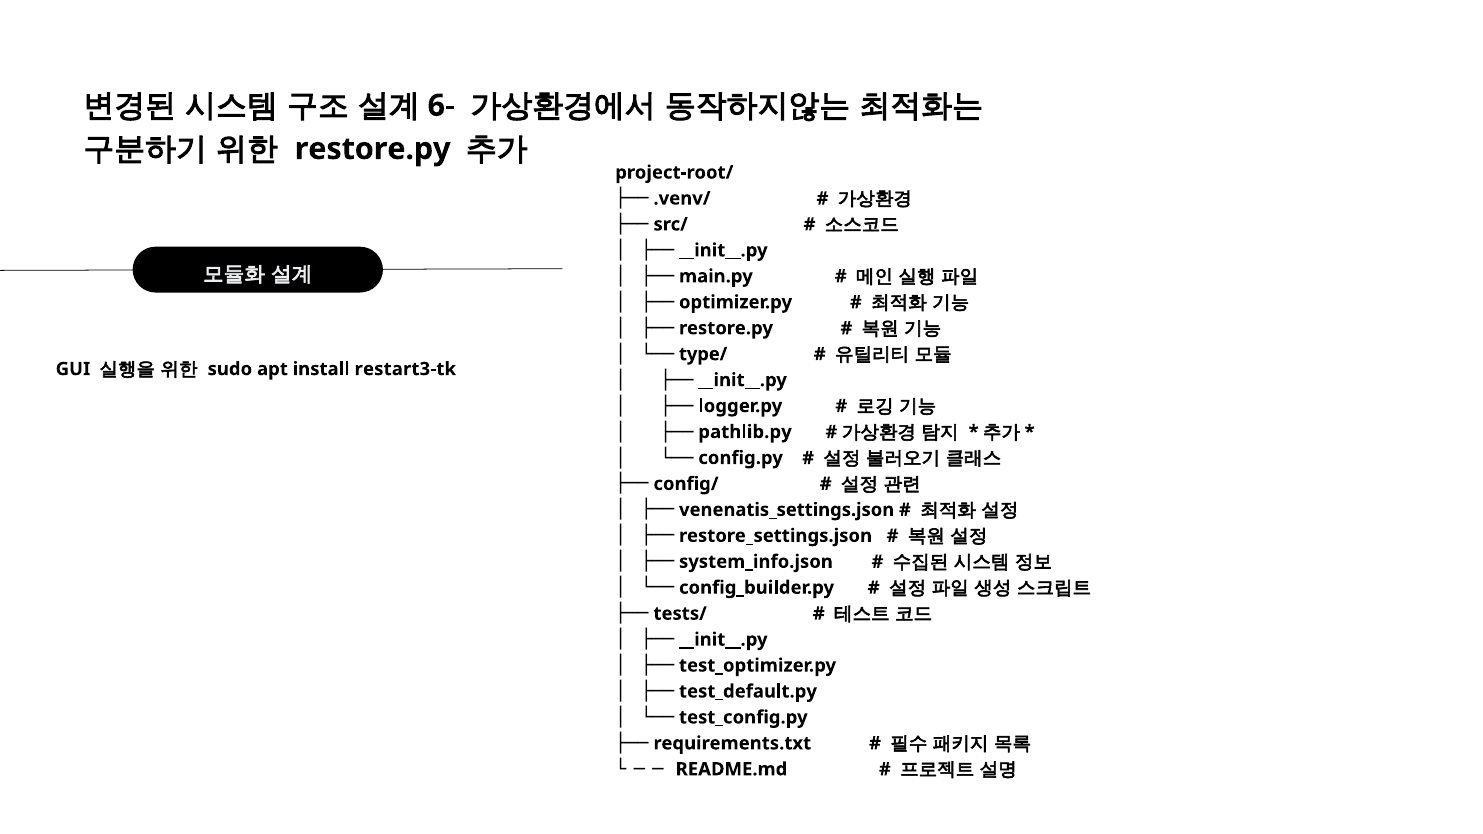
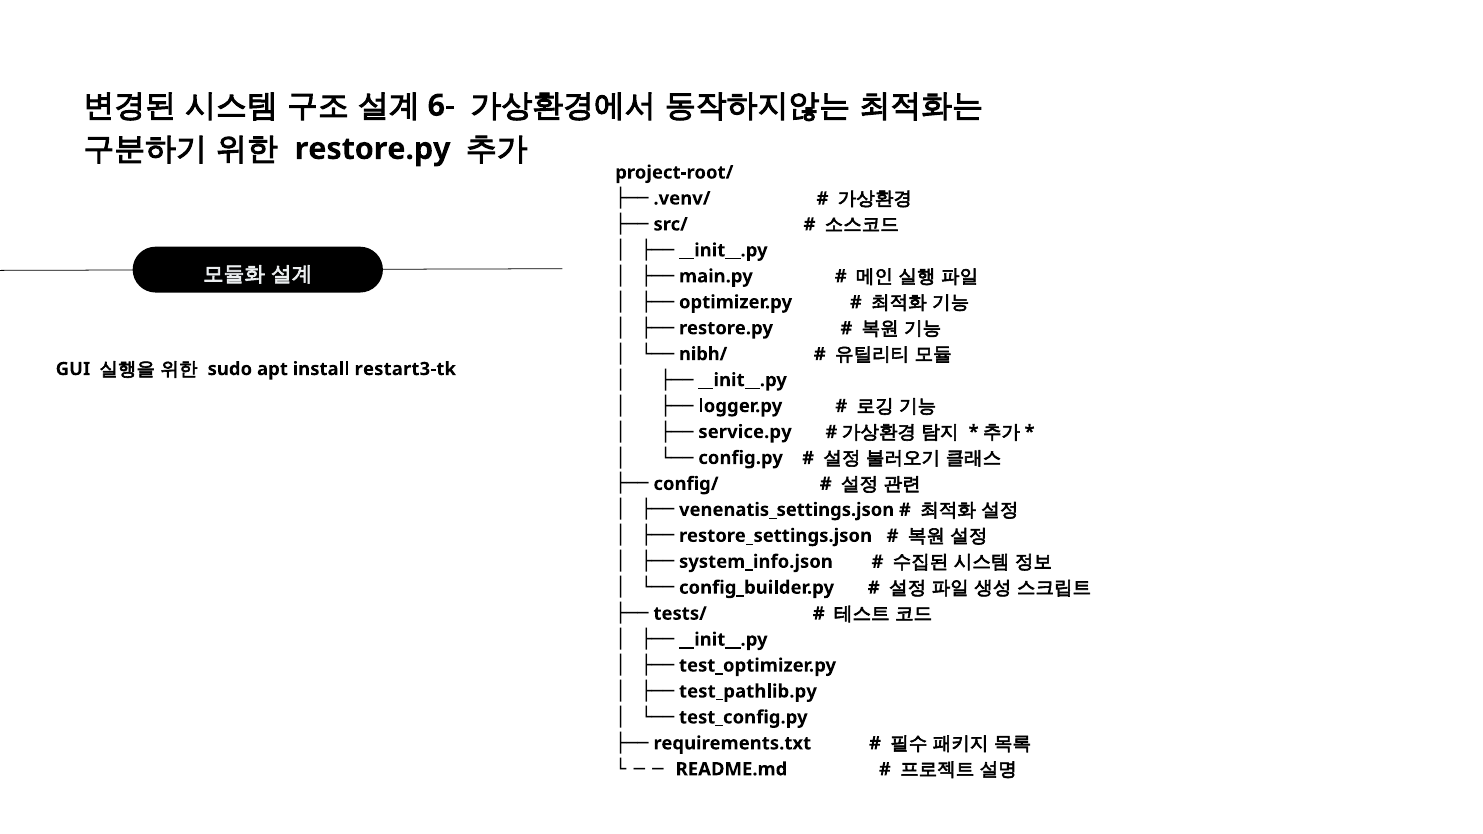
type/: type/ -> nibh/ (703, 354)
pathlib.py: pathlib.py -> service.py (745, 432)
test_default.py: test_default.py -> test_pathlib.py (748, 692)
